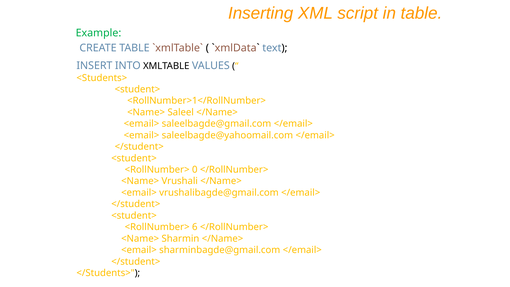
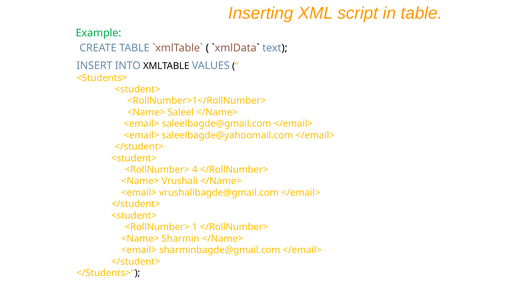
0: 0 -> 4 (195, 170)
6: 6 -> 1 (195, 227)
